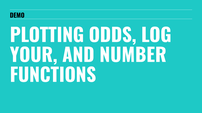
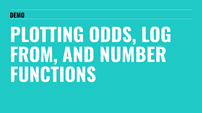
YOUR: YOUR -> FROM (34, 56)
